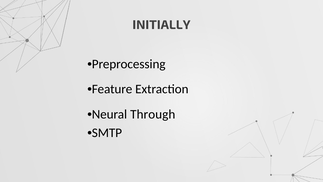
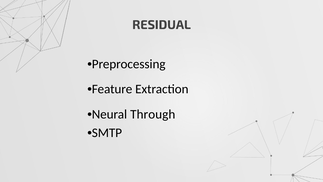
INITIALLY: INITIALLY -> RESIDUAL (162, 25)
